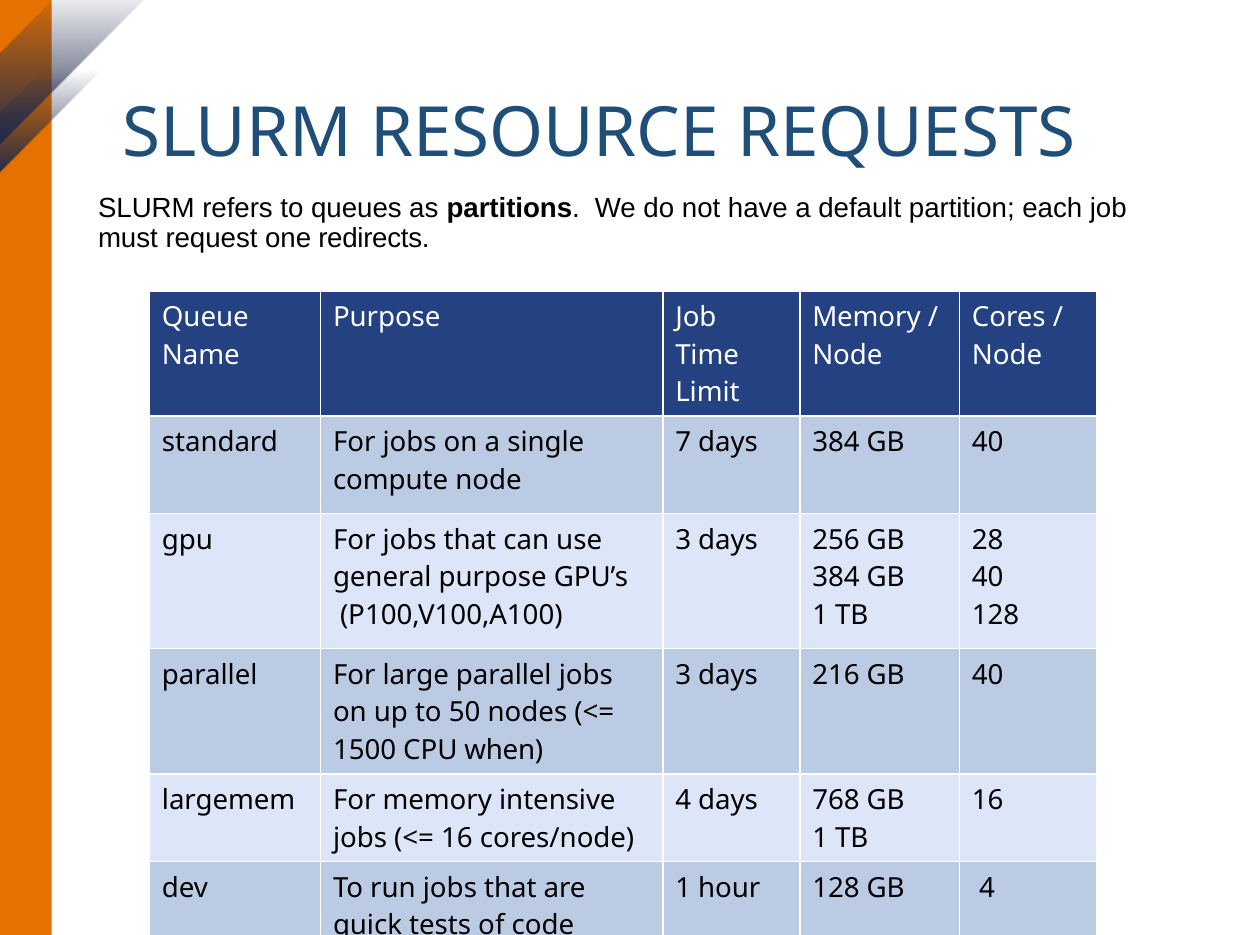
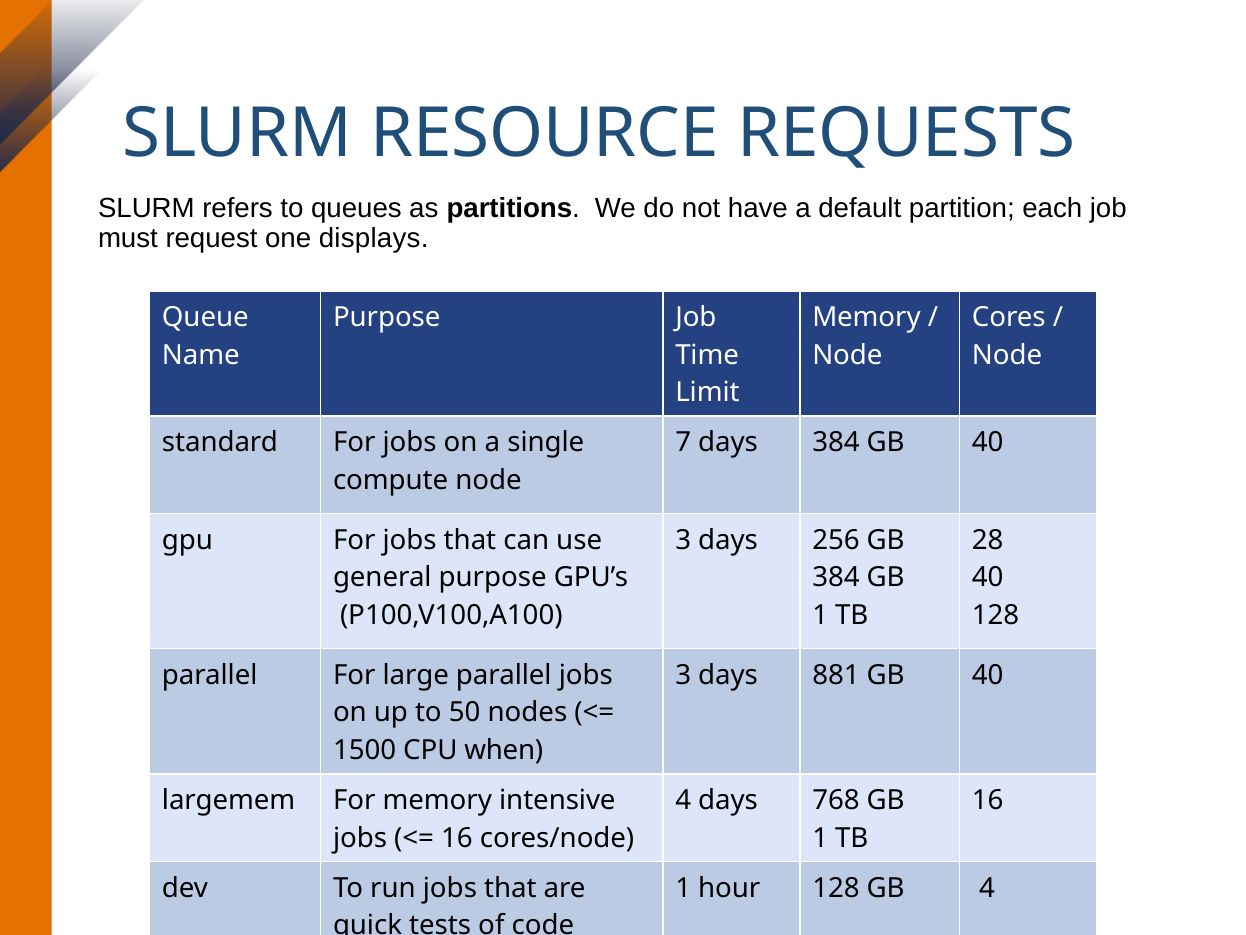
redirects: redirects -> displays (374, 238)
216: 216 -> 881 (836, 675)
